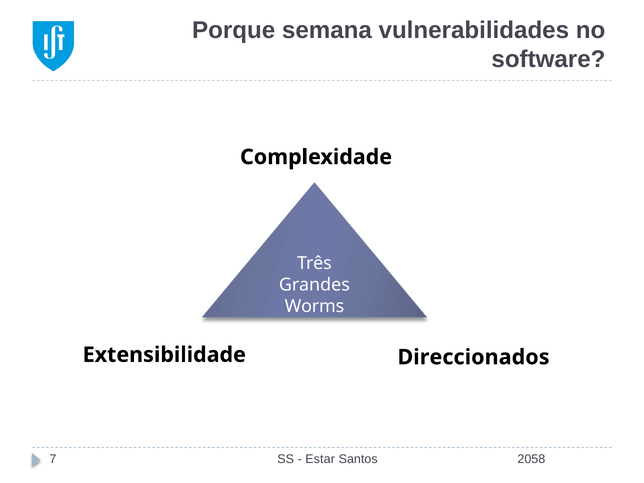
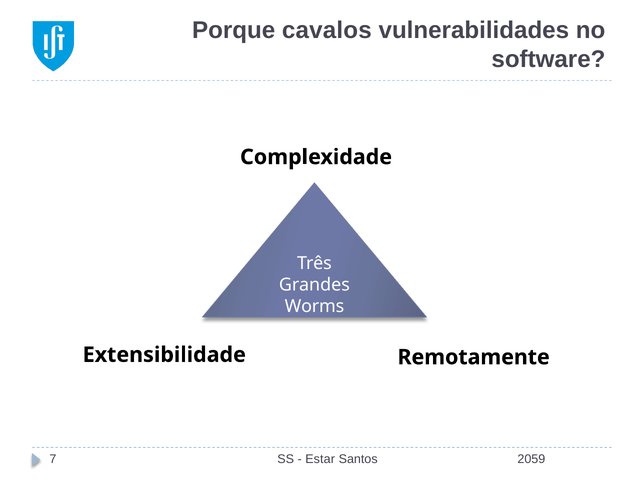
semana: semana -> cavalos (327, 30)
Direccionados: Direccionados -> Remotamente (474, 357)
2058: 2058 -> 2059 (531, 459)
